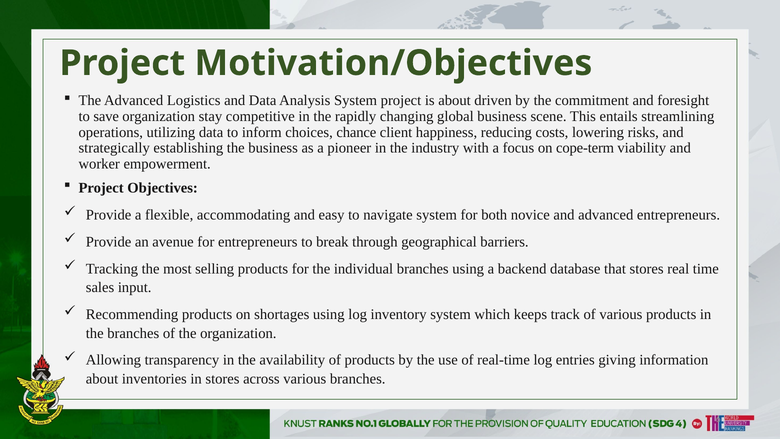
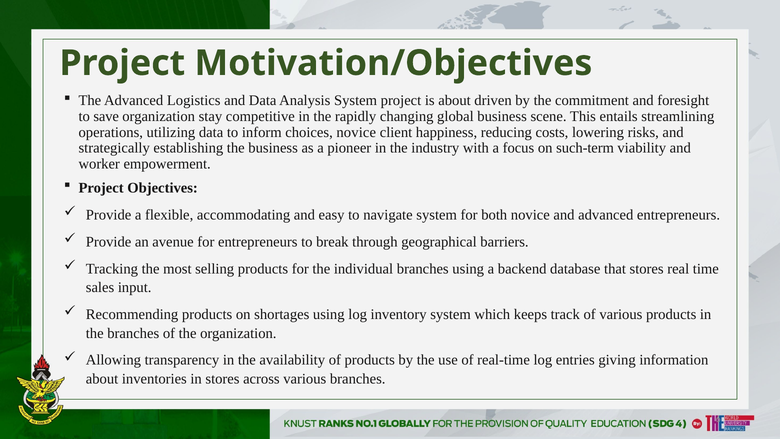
choices chance: chance -> novice (356, 132)
cope-term: cope-term -> such-term (585, 148)
